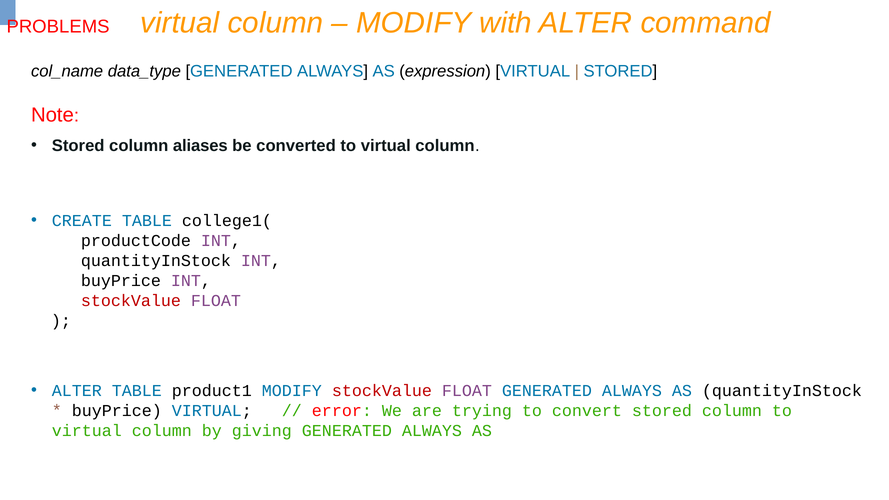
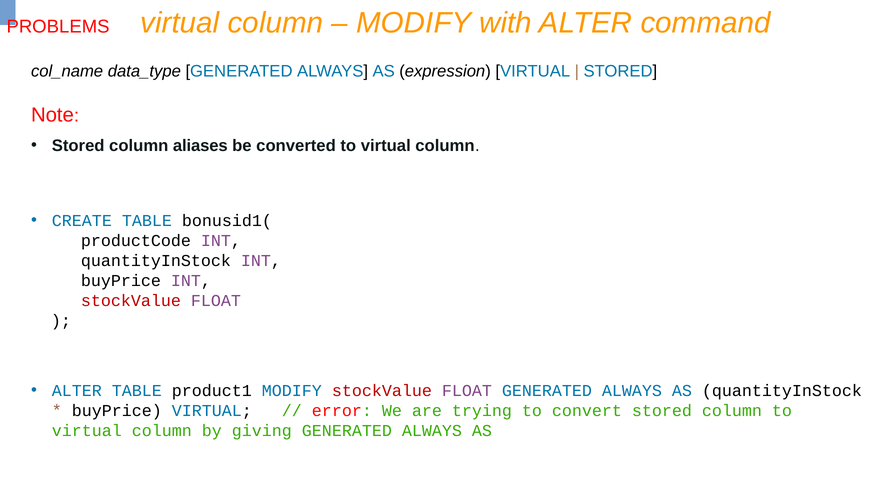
college1(: college1( -> bonusid1( (227, 221)
